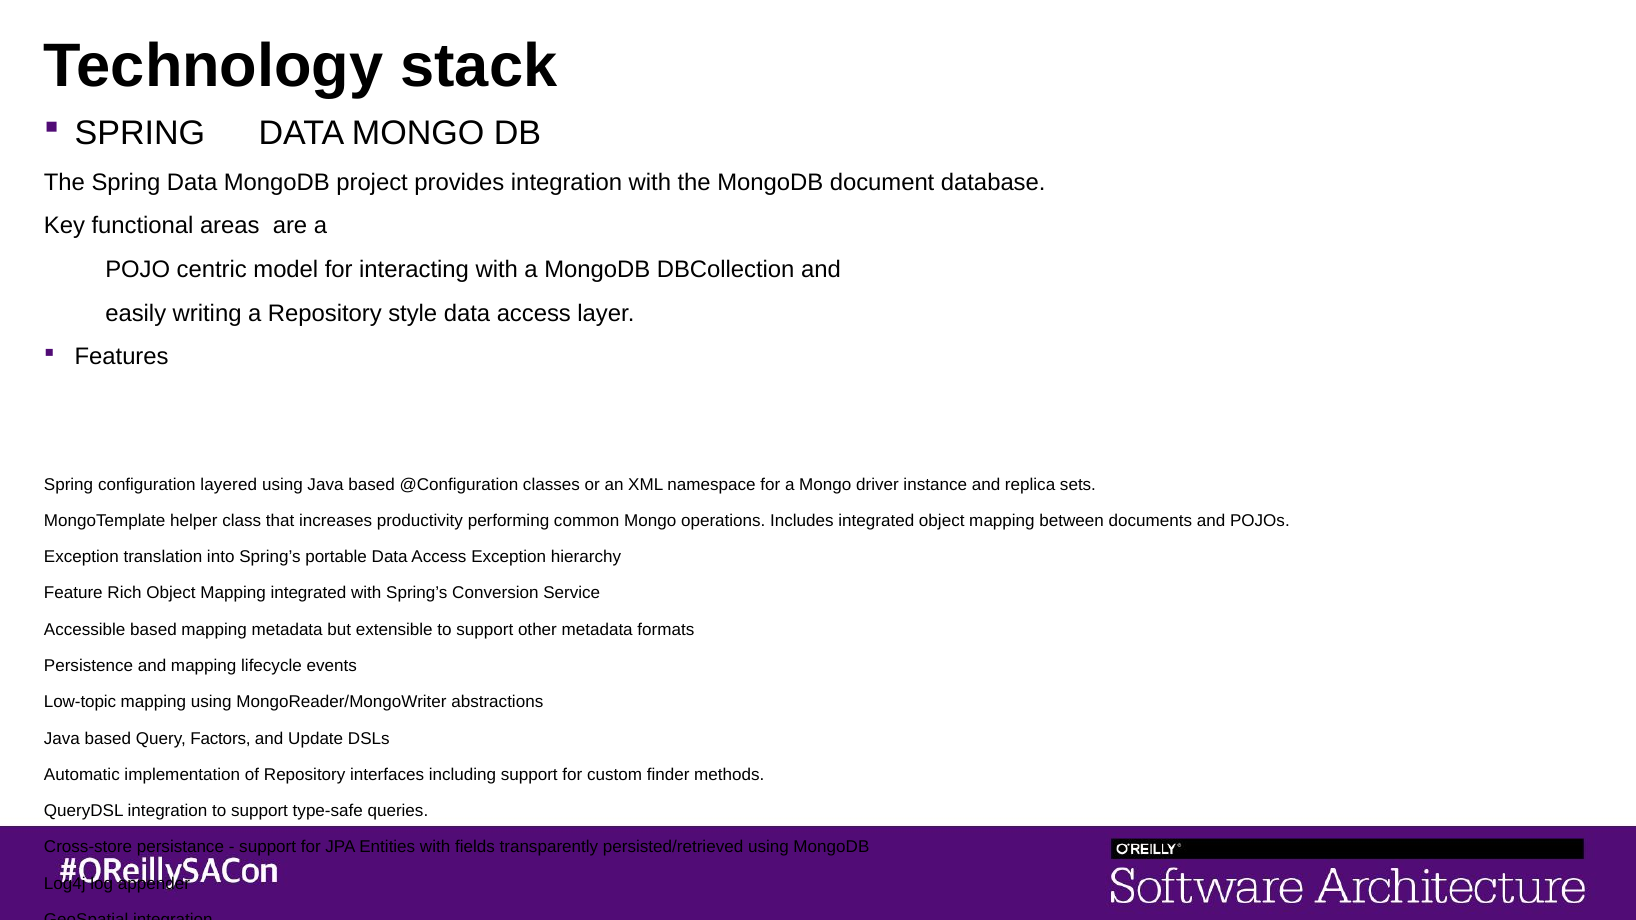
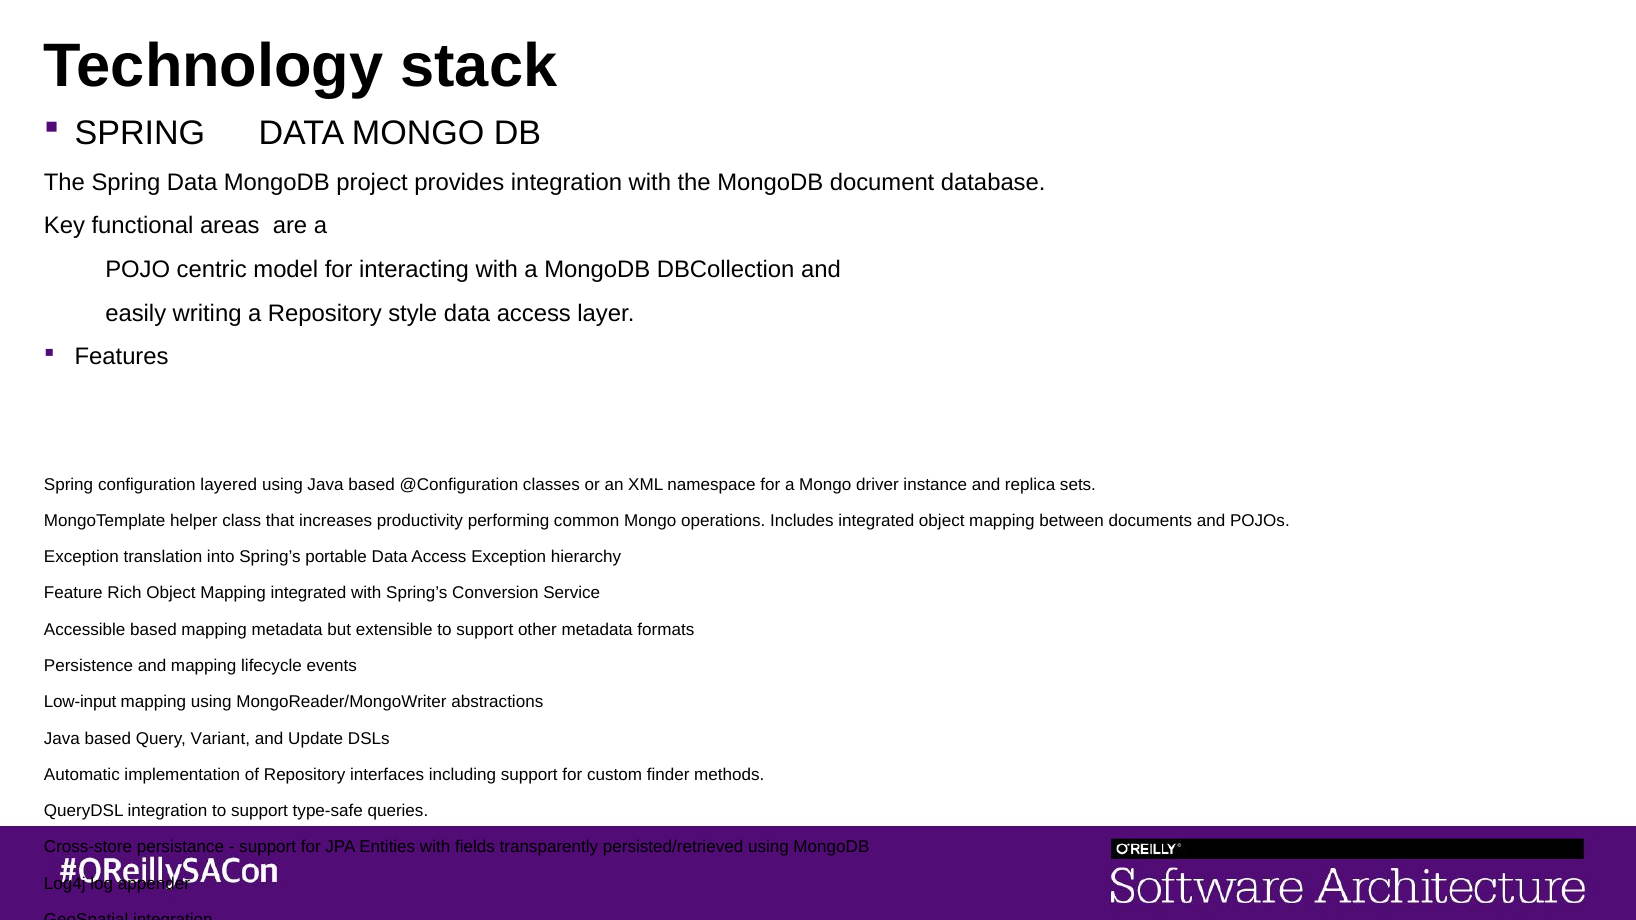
Low-topic: Low-topic -> Low-input (80, 702)
Factors: Factors -> Variant (220, 739)
